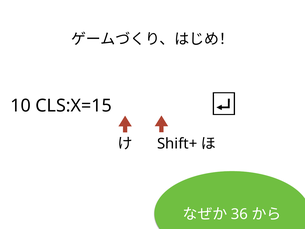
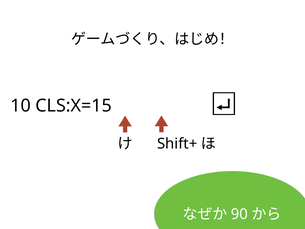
36: 36 -> 90 (239, 214)
